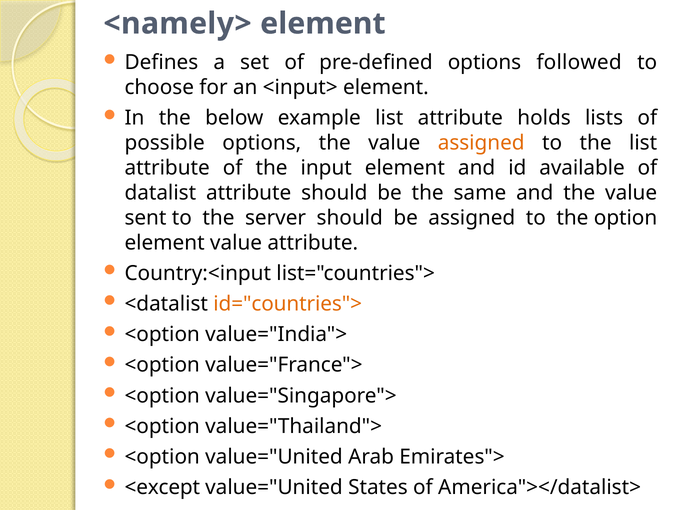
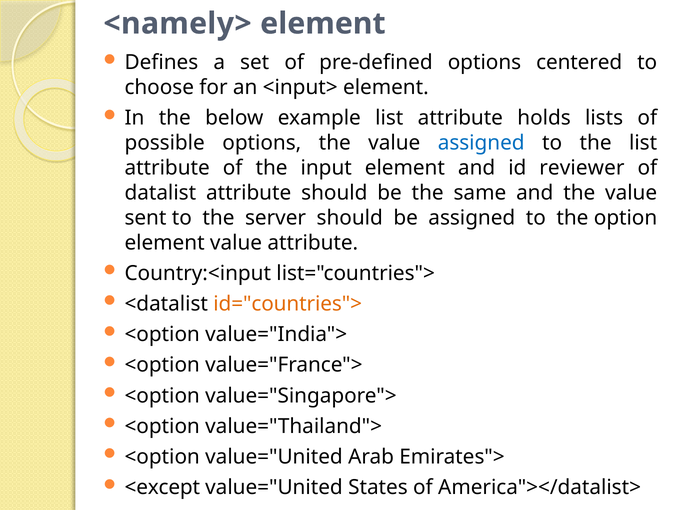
followed: followed -> centered (579, 63)
assigned colour: orange -> blue (481, 143)
available: available -> reviewer (582, 168)
